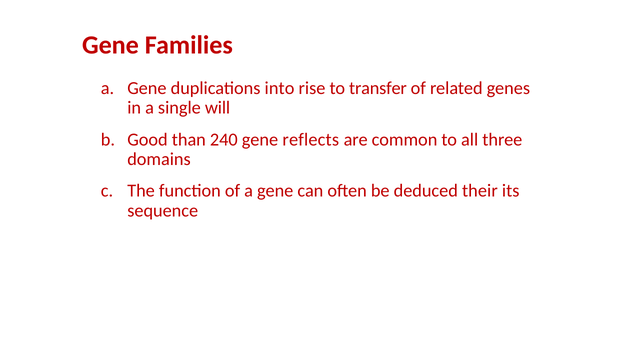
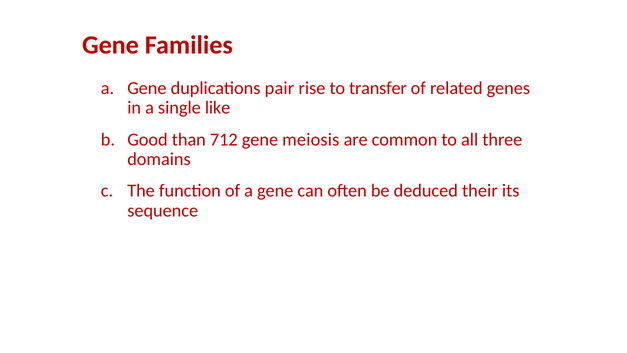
into: into -> pair (279, 88)
will: will -> like (218, 108)
240: 240 -> 712 (224, 139)
reflects: reflects -> meiosis (311, 139)
